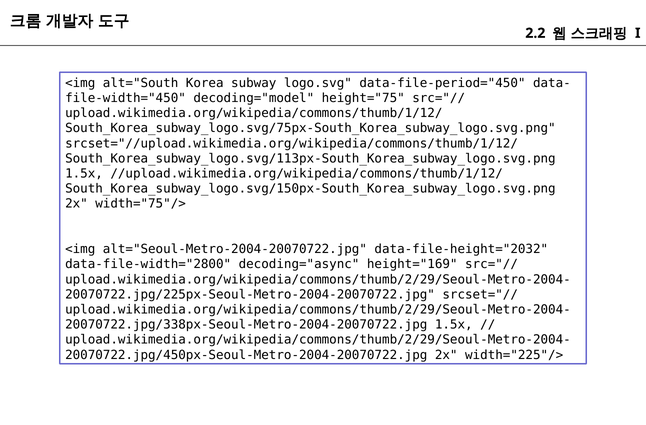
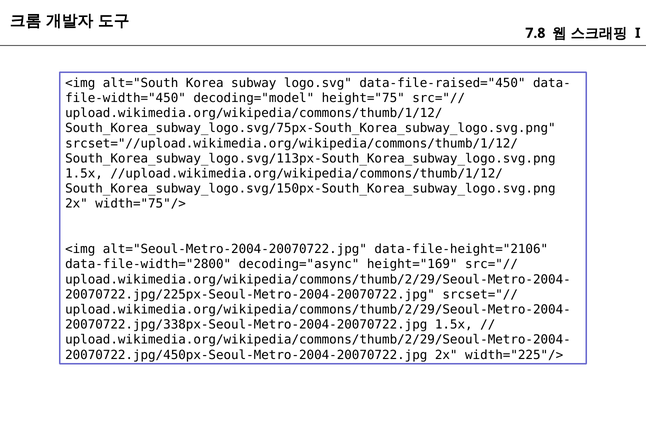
2.2: 2.2 -> 7.8 (535, 33)
data-file-period="450: data-file-period="450 -> data-file-raised="450 (442, 83)
data-file-height="2032: data-file-height="2032 -> data-file-height="2106 (461, 249)
